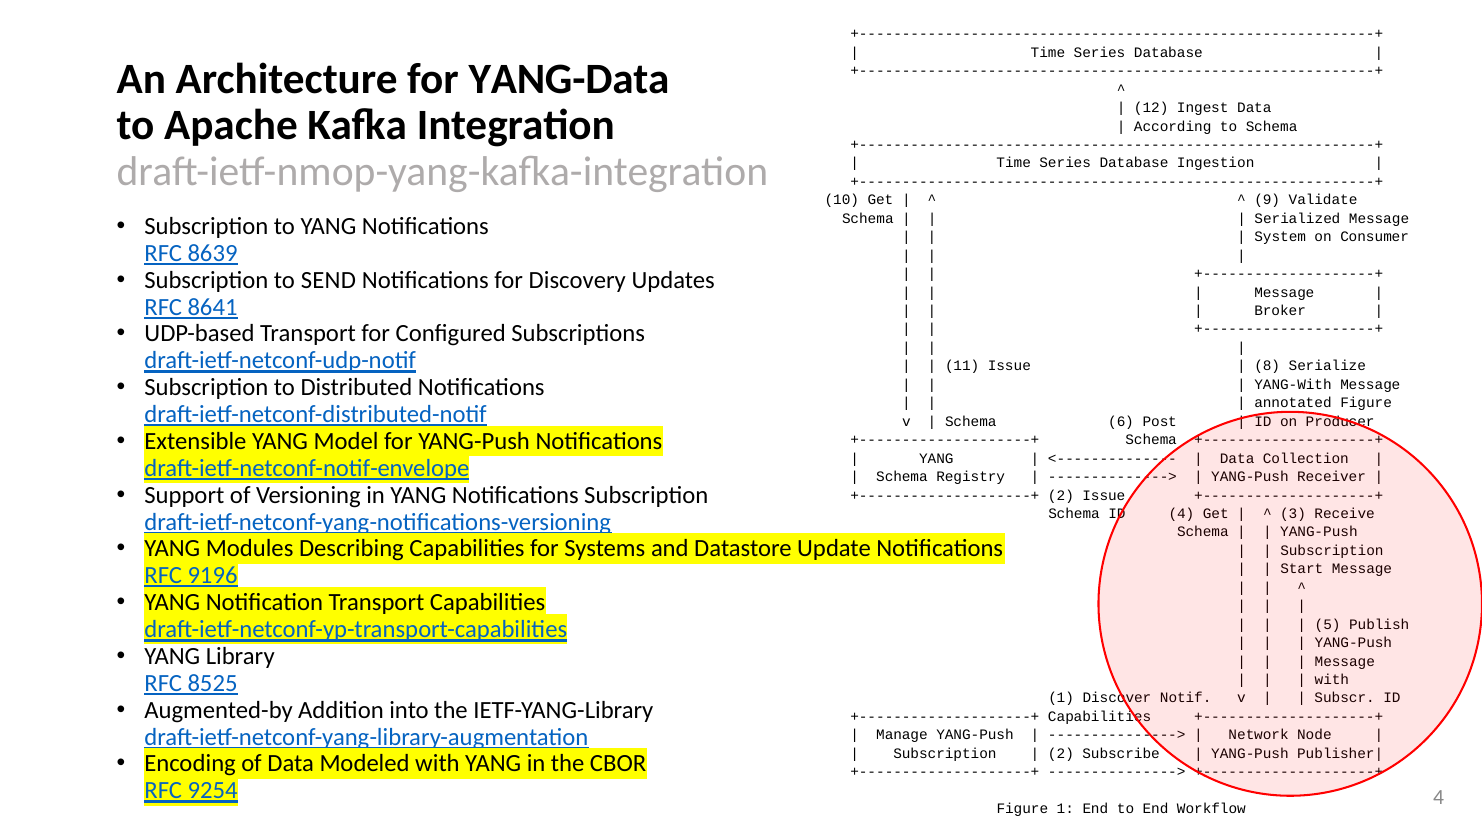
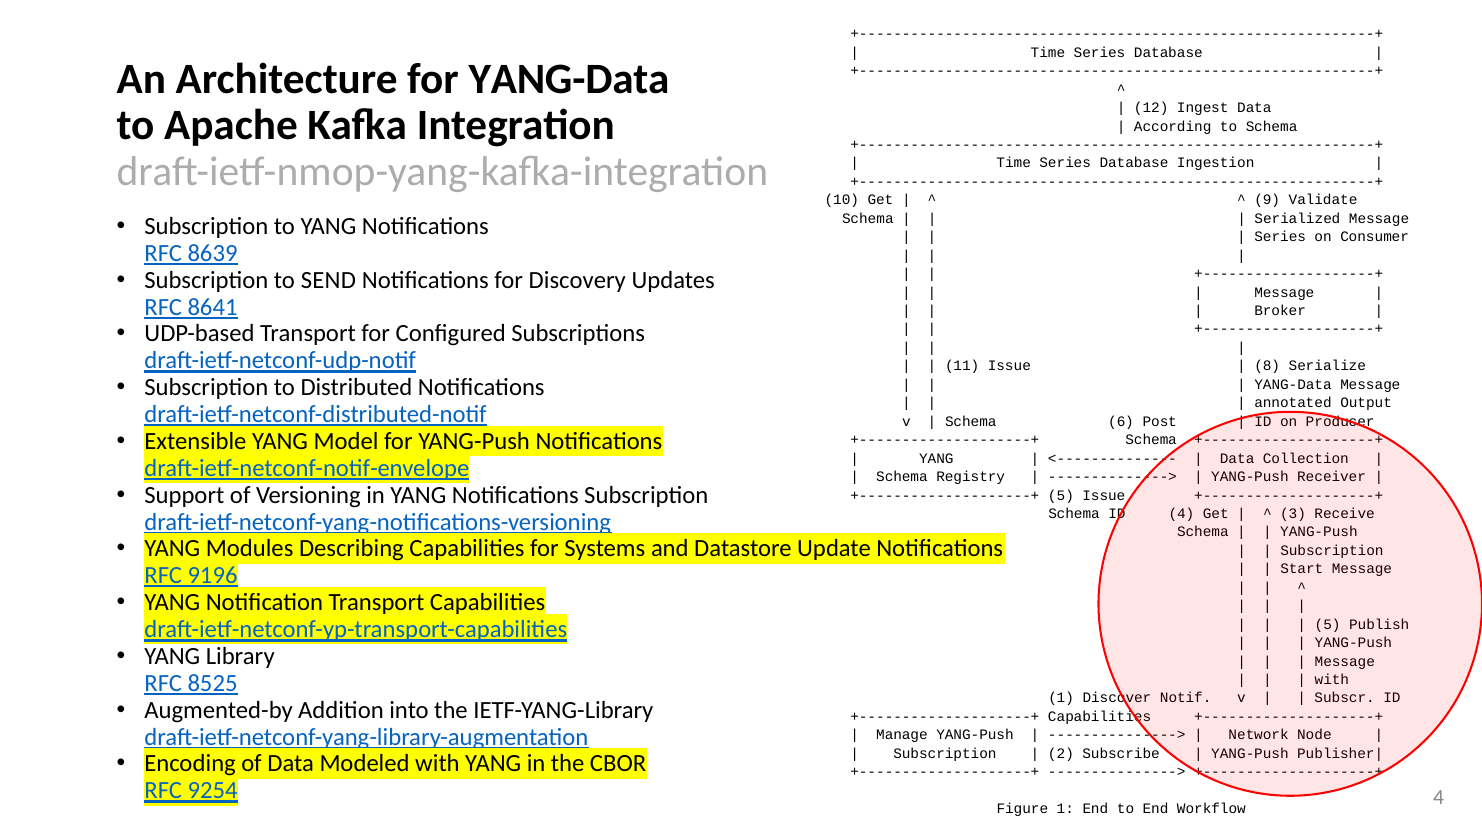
System: System -> Series (1280, 237)
YANG-With: YANG-With -> YANG-Data (1293, 384)
annotated Figure: Figure -> Output (1366, 403)
2: 2 -> 5 (1061, 495)
